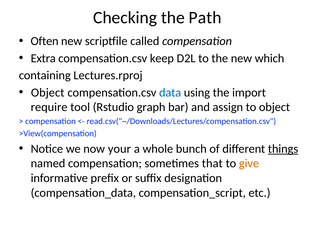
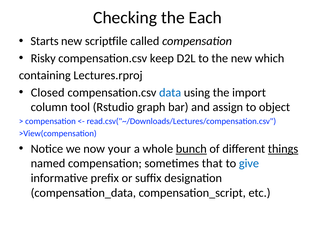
Path: Path -> Each (205, 18)
Often: Often -> Starts (45, 41)
Extra: Extra -> Risky (43, 58)
Object: Object -> Closed (48, 93)
require: require -> column (49, 107)
bunch underline: none -> present (191, 149)
give colour: orange -> blue (249, 164)
